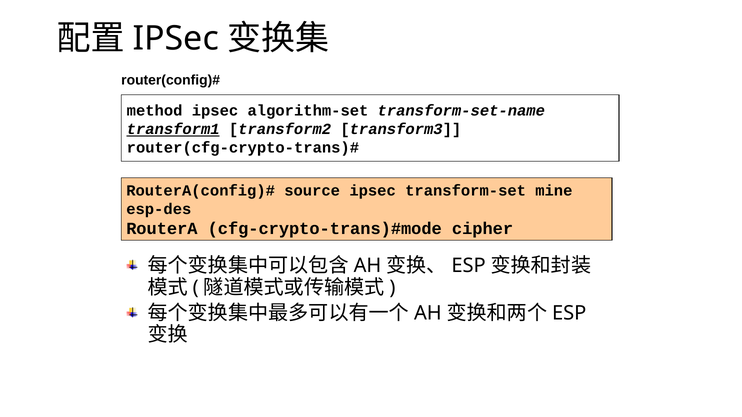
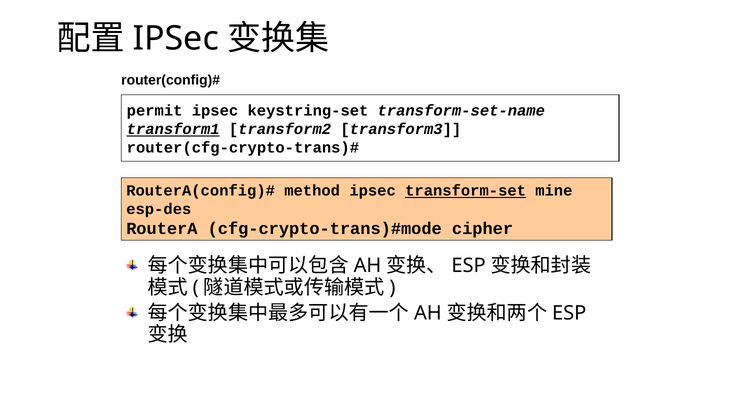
method: method -> permit (155, 111)
algorithm-set: algorithm-set -> keystring-set (308, 111)
source: source -> method (312, 191)
transform-set underline: none -> present (466, 191)
